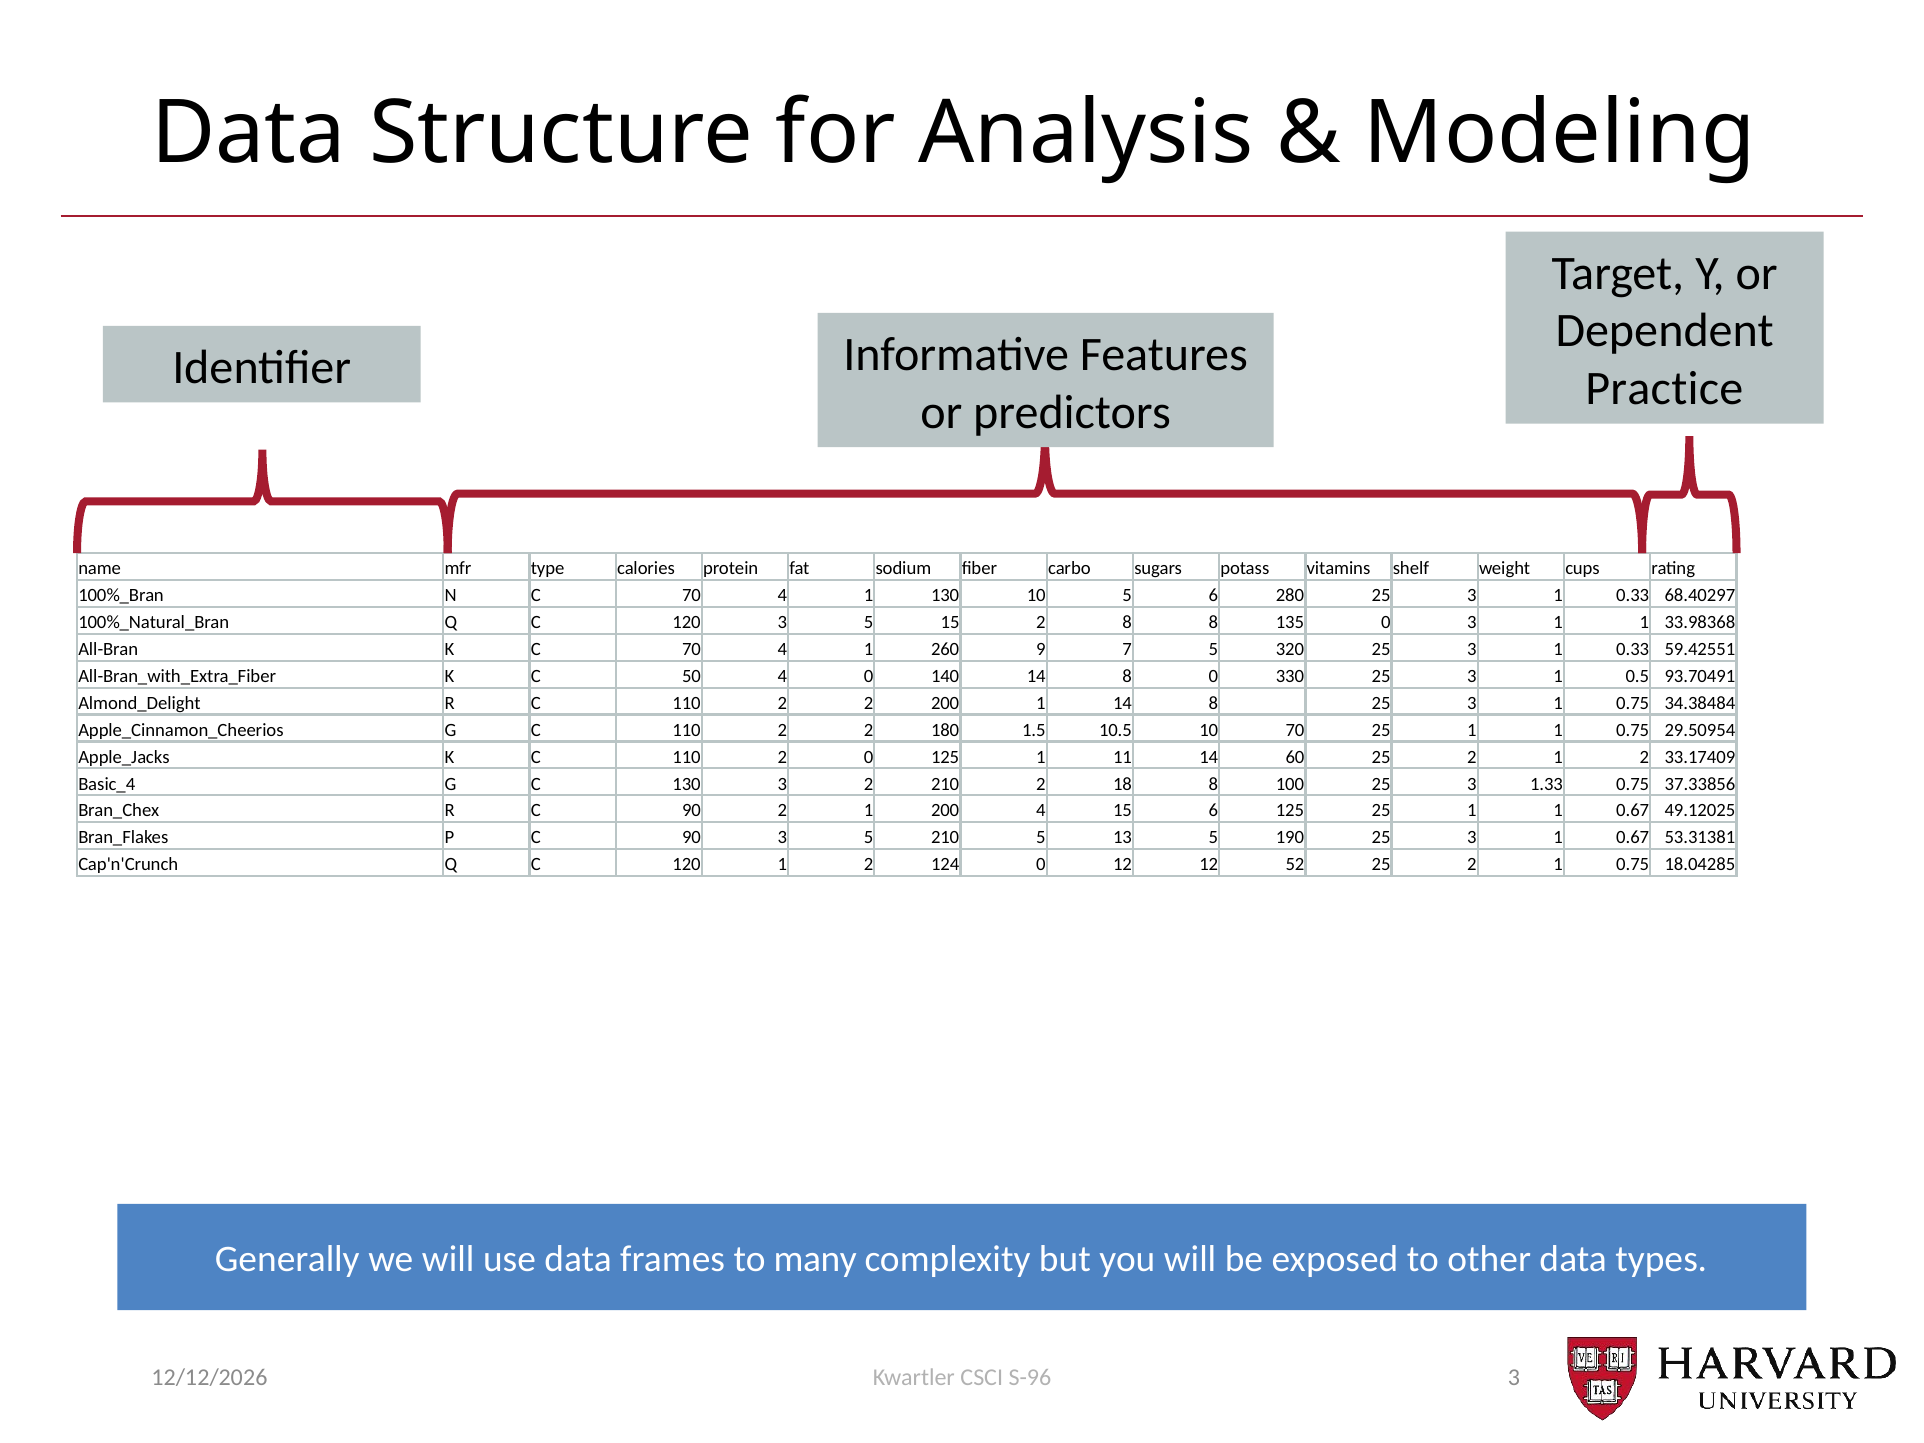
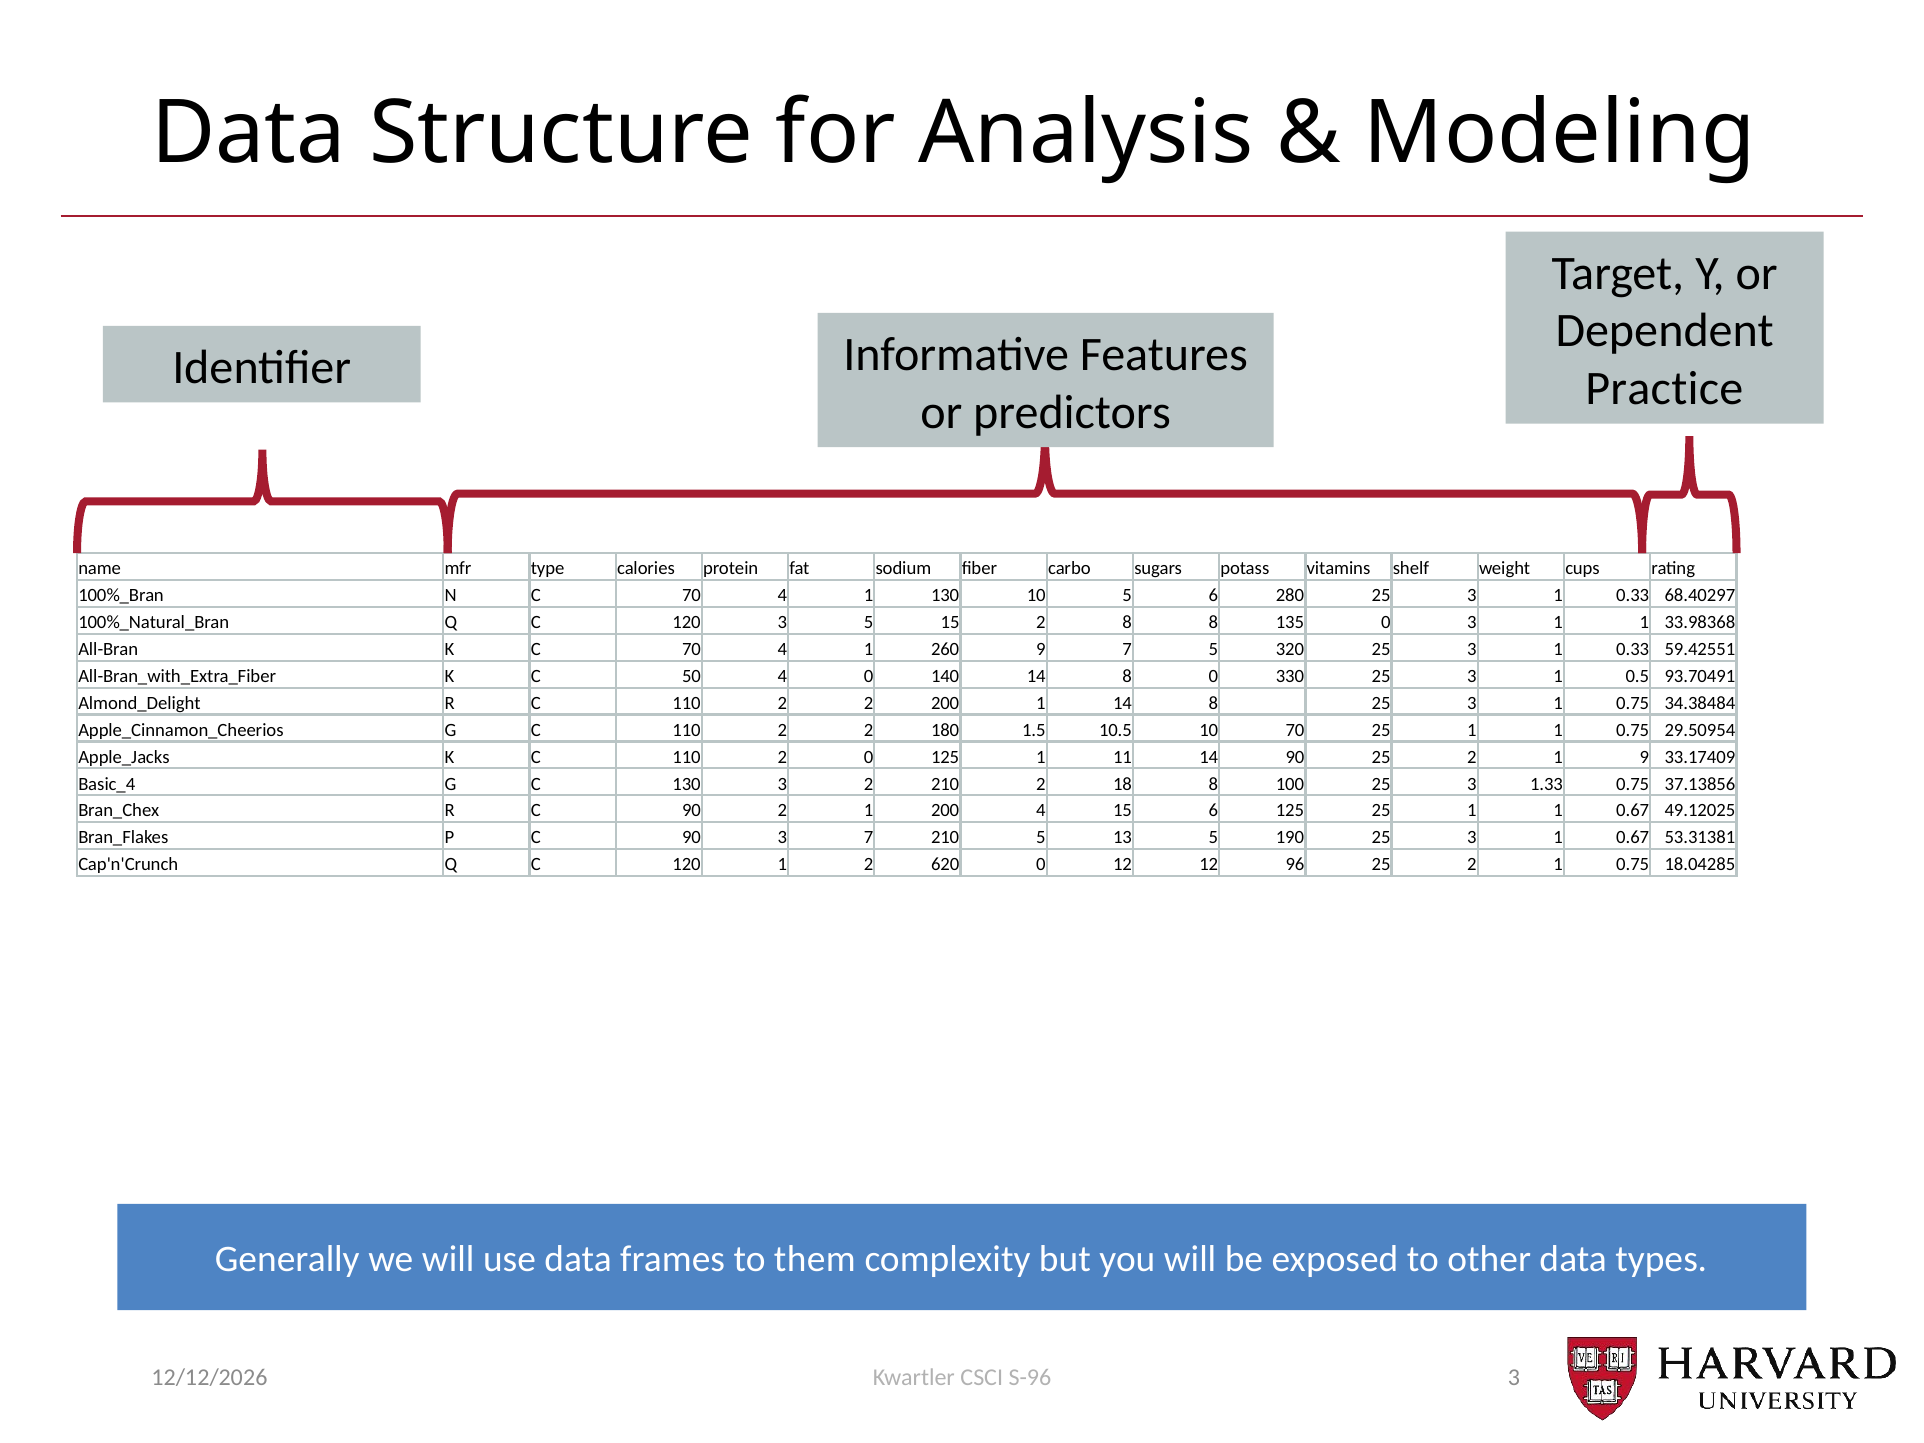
14 60: 60 -> 90 (1295, 757)
2 1 2: 2 -> 9 (1644, 757)
37.33856: 37.33856 -> 37.13856 (1700, 784)
90 3 5: 5 -> 7 (869, 838)
124: 124 -> 620 (945, 865)
52: 52 -> 96 (1295, 865)
many: many -> them (815, 1260)
